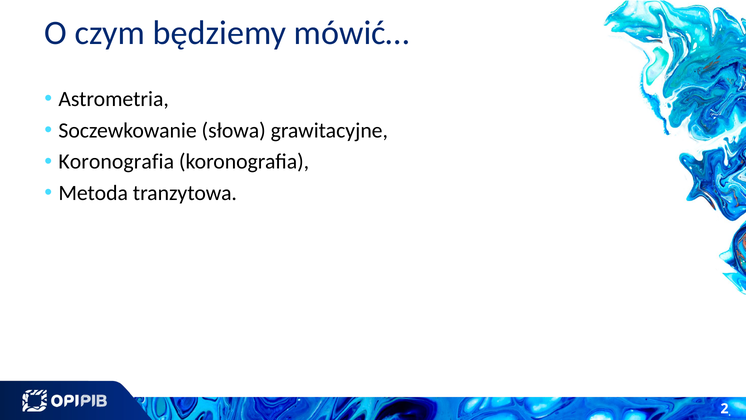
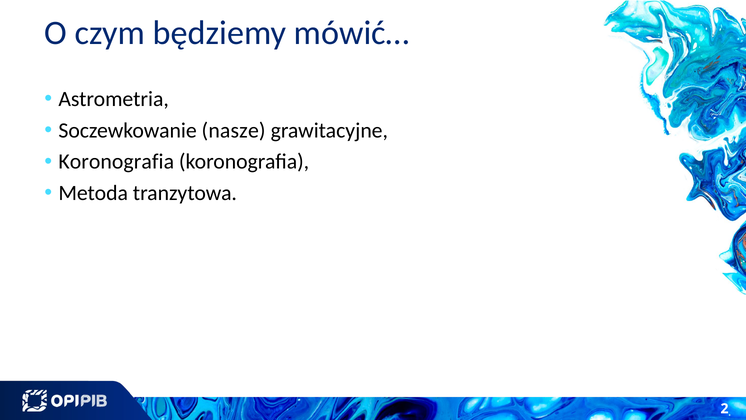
słowa: słowa -> nasze (234, 130)
